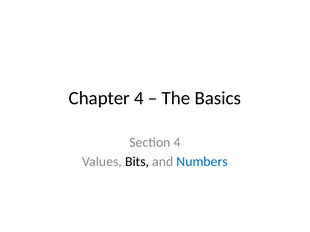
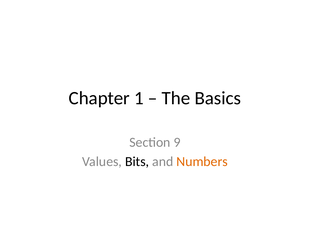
Chapter 4: 4 -> 1 (139, 98)
Section 4: 4 -> 9 (177, 143)
Numbers colour: blue -> orange (202, 162)
